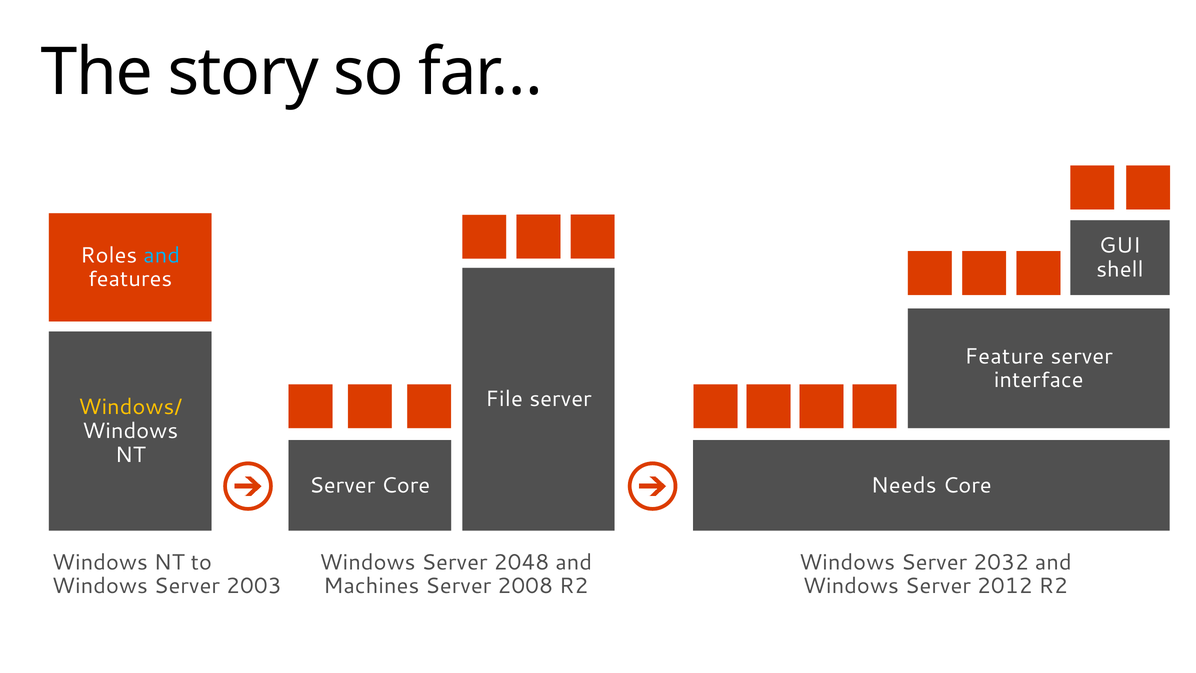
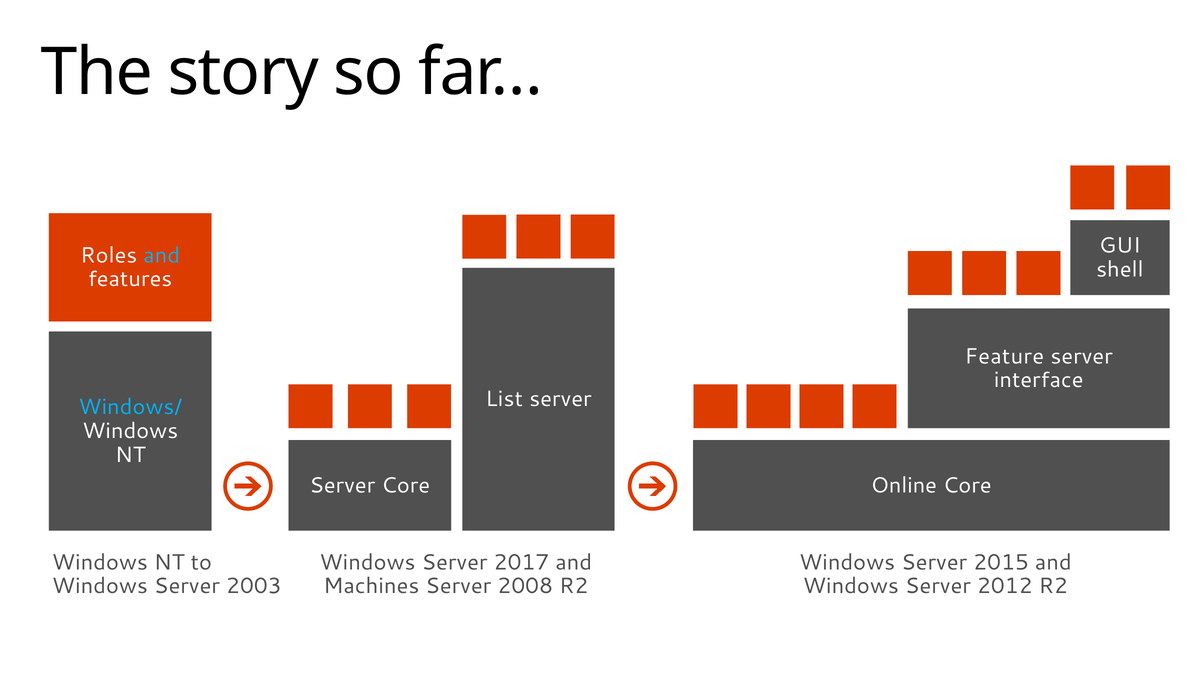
File: File -> List (504, 399)
Windows/ colour: yellow -> light blue (130, 407)
Needs: Needs -> Online (904, 485)
2048: 2048 -> 2017 (521, 562)
2032: 2032 -> 2015 (1001, 562)
